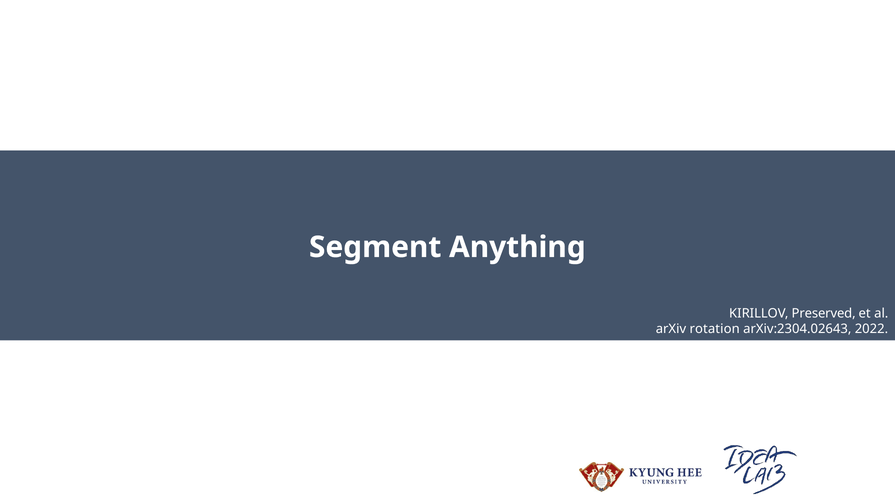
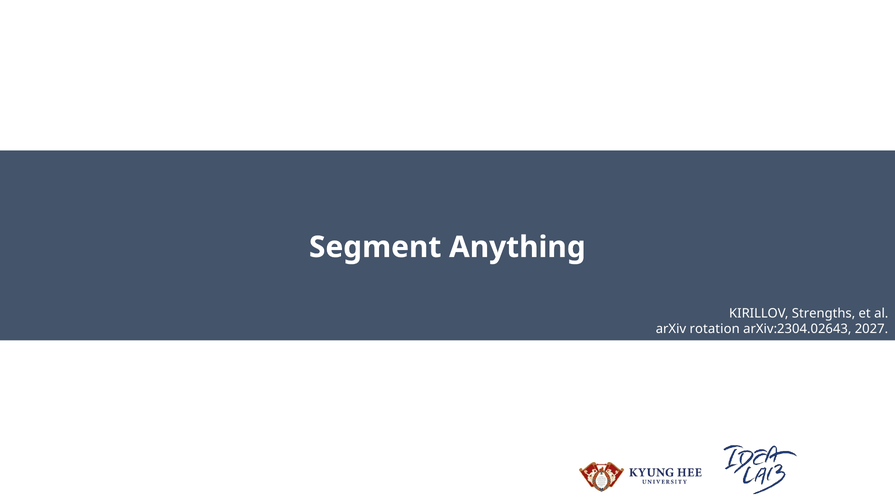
Preserved: Preserved -> Strengths (824, 313)
2022: 2022 -> 2027 (871, 329)
